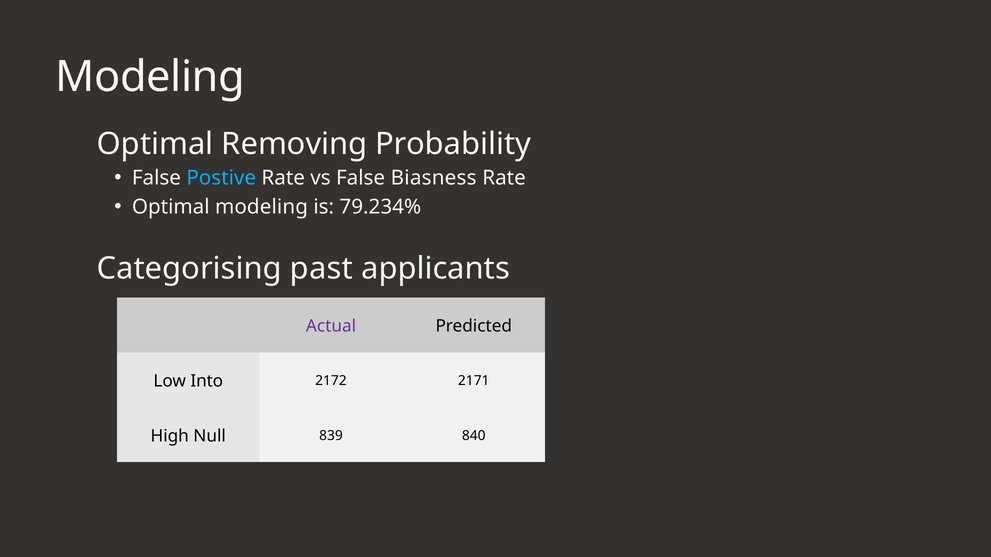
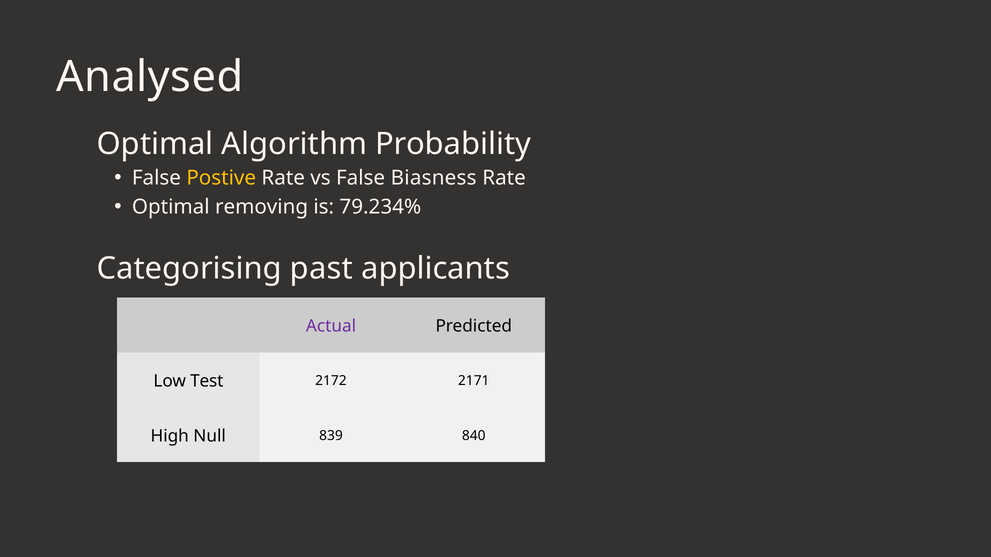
Modeling: Modeling -> Analysed (150, 77)
Removing: Removing -> Algorithm (294, 144)
Postive colour: light blue -> yellow (221, 178)
Optimal modeling: modeling -> removing (262, 207)
Into: Into -> Test (207, 381)
